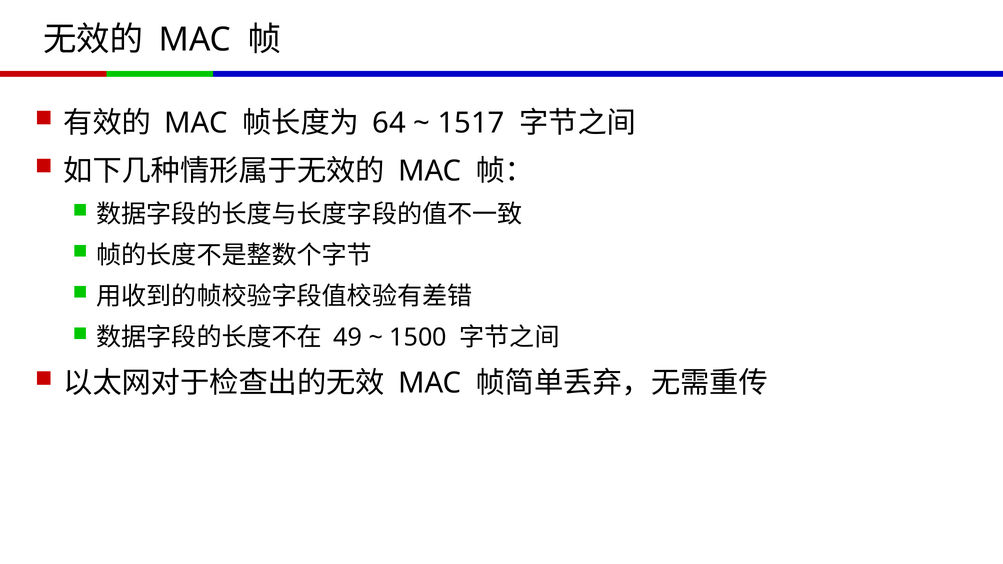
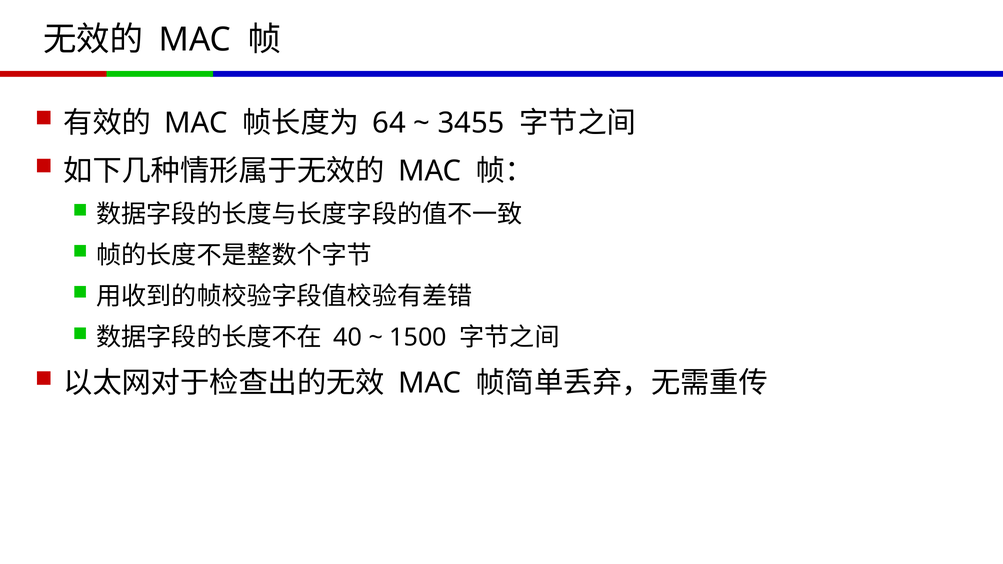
1517: 1517 -> 3455 (471, 123)
49: 49 -> 40 (348, 338)
